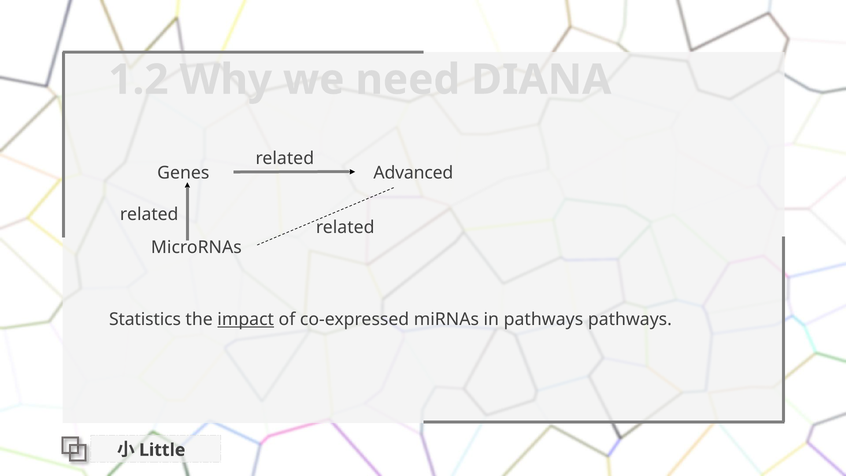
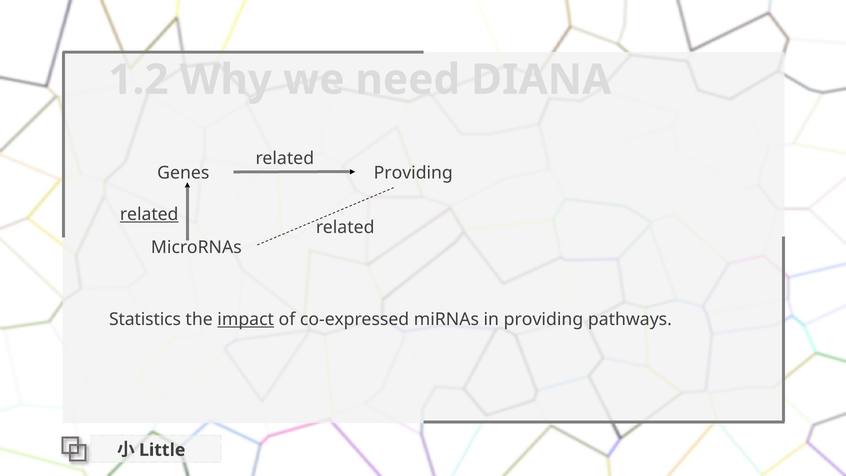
Genes Advanced: Advanced -> Providing (413, 173)
related underline: none -> present (149, 214)
in pathways: pathways -> providing (543, 319)
